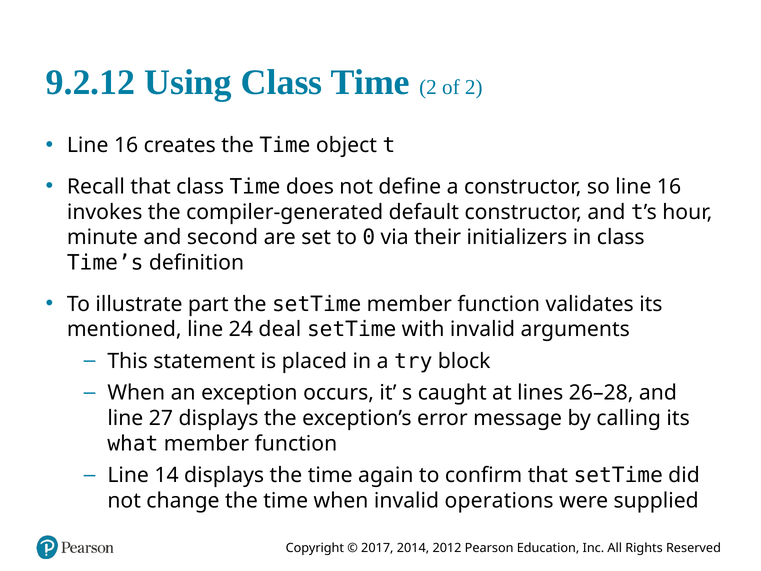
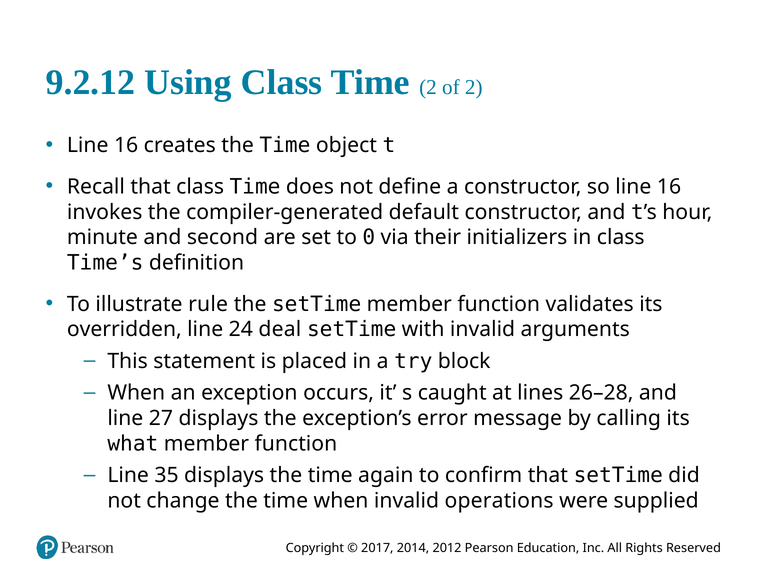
part: part -> rule (208, 304)
mentioned: mentioned -> overridden (124, 329)
14: 14 -> 35 (167, 475)
